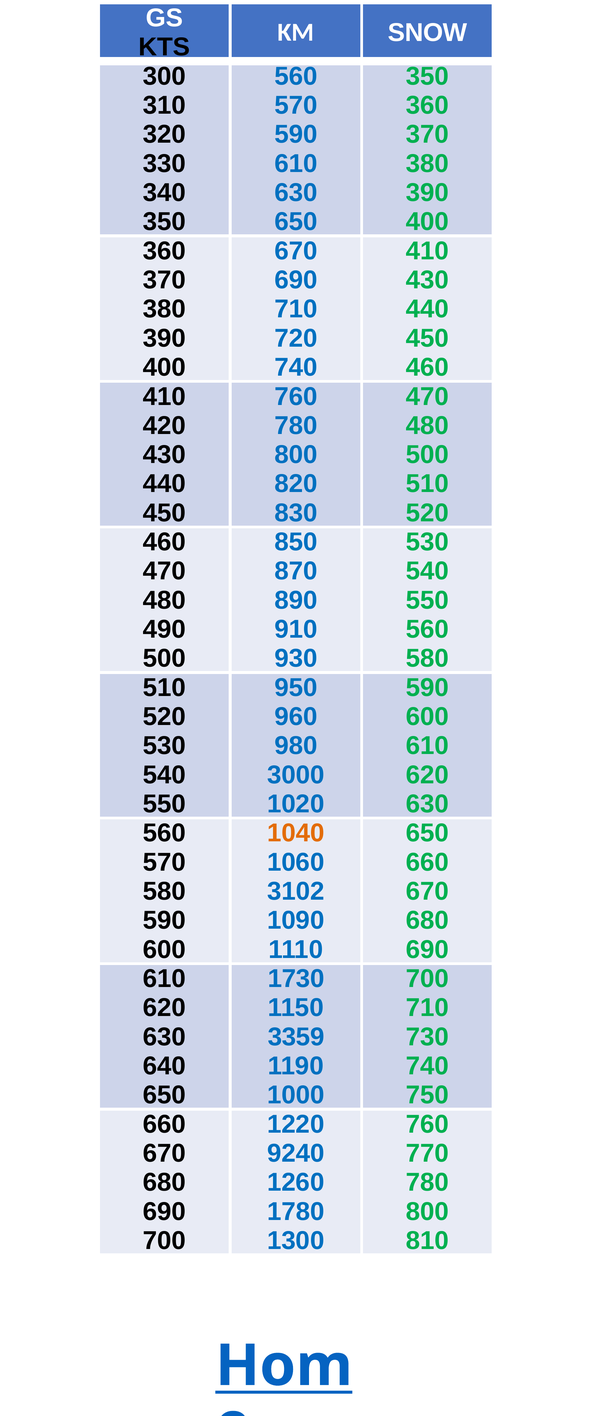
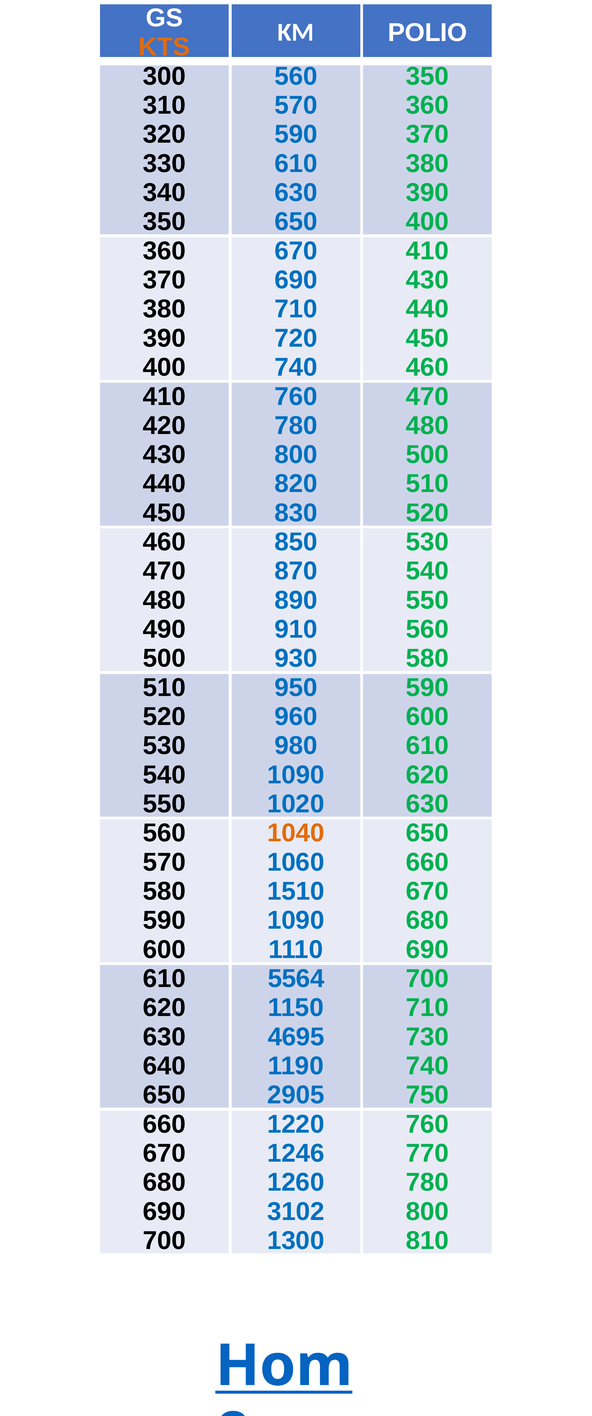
SNOW: SNOW -> POLIO (428, 33)
KTS colour: black -> orange (164, 47)
3000: 3000 -> 1090 (296, 775)
3102: 3102 -> 1510 (296, 892)
1730: 1730 -> 5564 (296, 979)
3359: 3359 -> 4695 (296, 1037)
1000: 1000 -> 2905 (296, 1095)
9240: 9240 -> 1246 (296, 1154)
1780: 1780 -> 3102 (296, 1212)
